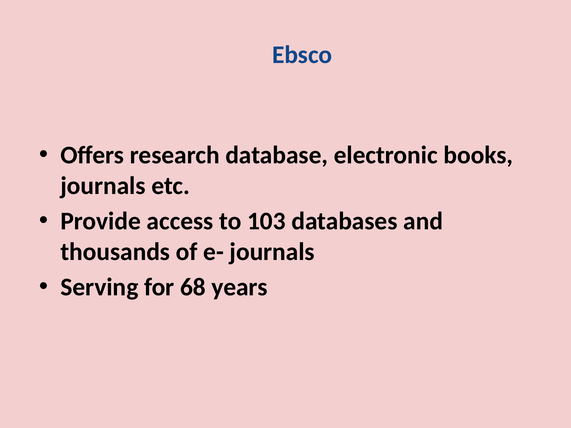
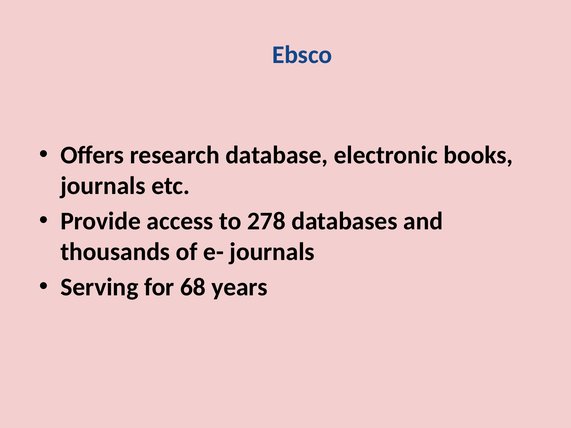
103: 103 -> 278 (266, 221)
